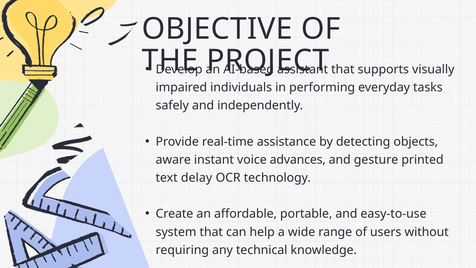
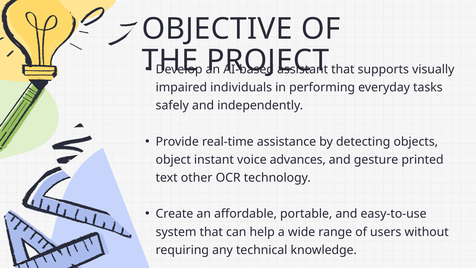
aware: aware -> object (173, 160)
delay: delay -> other (197, 178)
